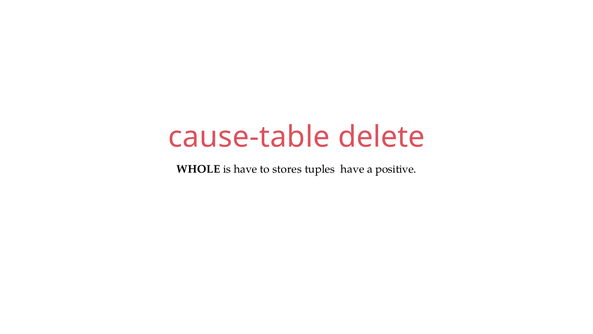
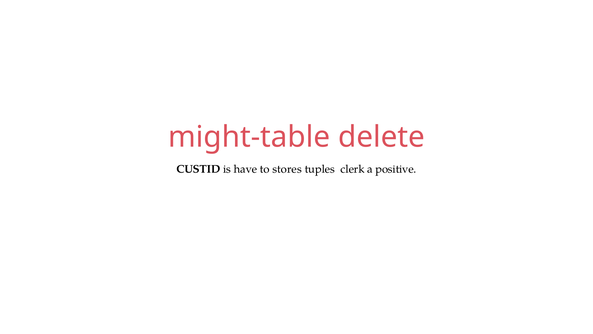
cause-table: cause-table -> might-table (249, 137)
WHOLE: WHOLE -> CUSTID (198, 169)
tuples have: have -> clerk (353, 169)
